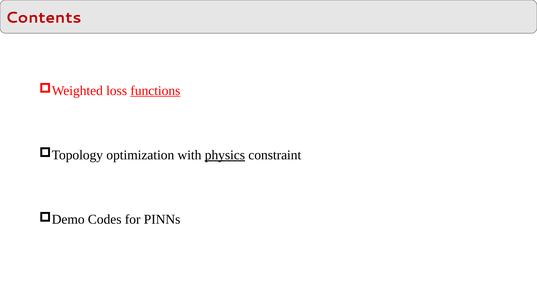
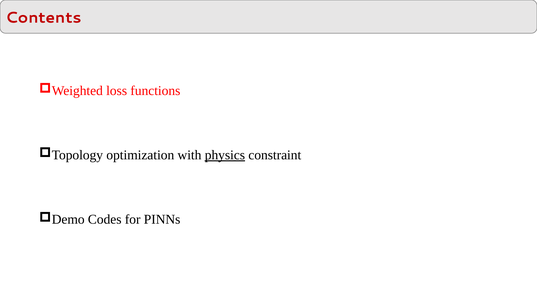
functions underline: present -> none (155, 91)
